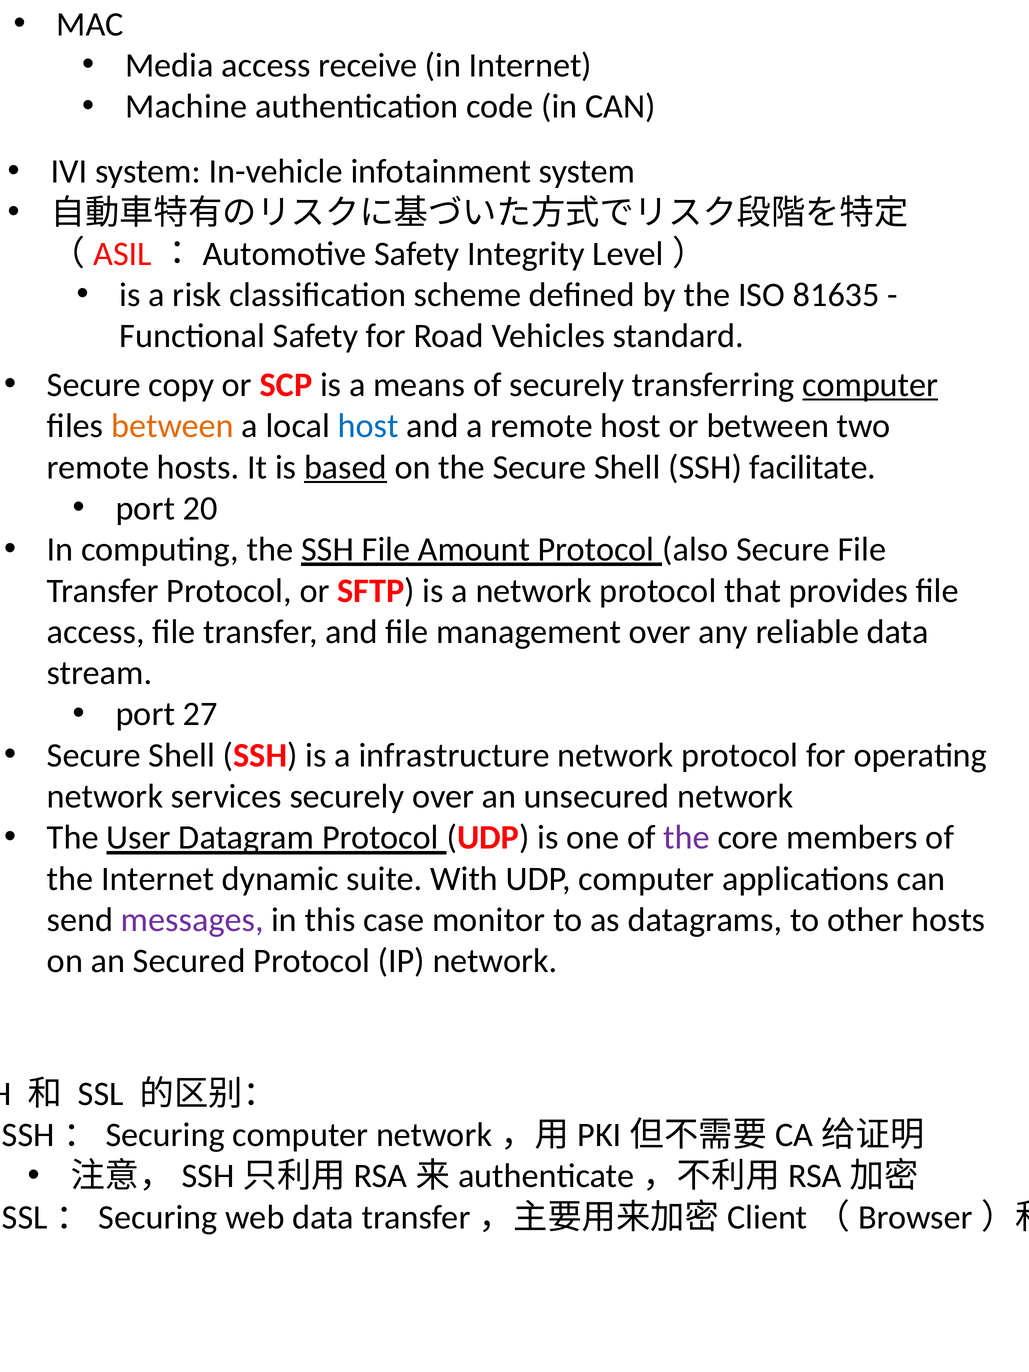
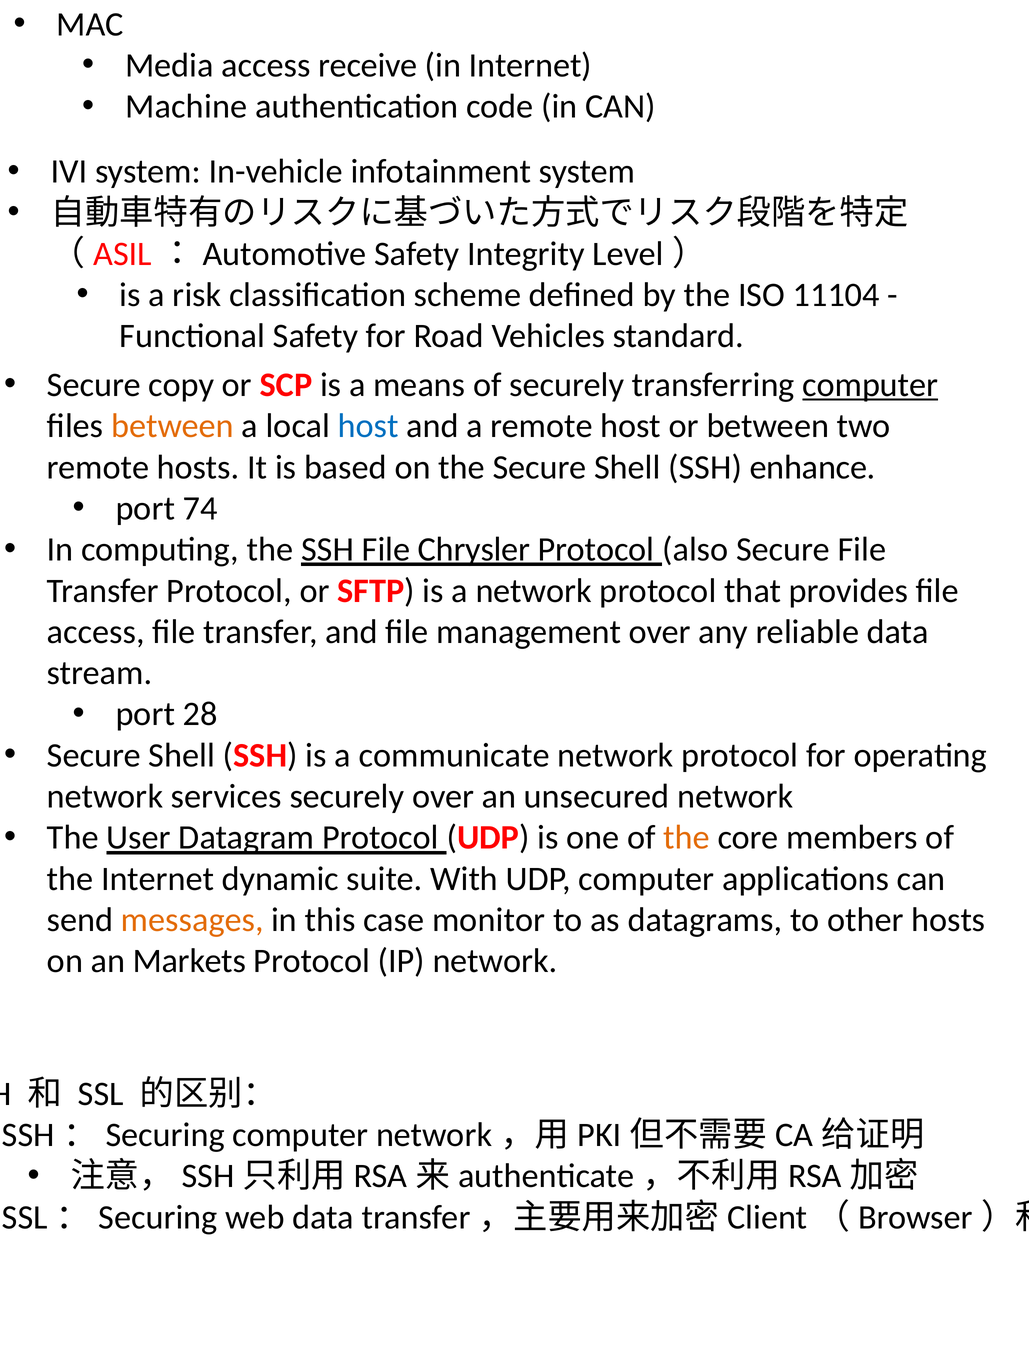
81635: 81635 -> 11104 (836, 295)
based underline: present -> none (345, 467)
facilitate: facilitate -> enhance (813, 467)
20: 20 -> 74 (200, 508)
Amount: Amount -> Chrysler (474, 550)
27: 27 -> 28 (200, 714)
infrastructure: infrastructure -> communicate (454, 755)
the colour: purple -> orange (687, 838)
messages colour: purple -> orange (192, 920)
Secured: Secured -> Markets (189, 961)
